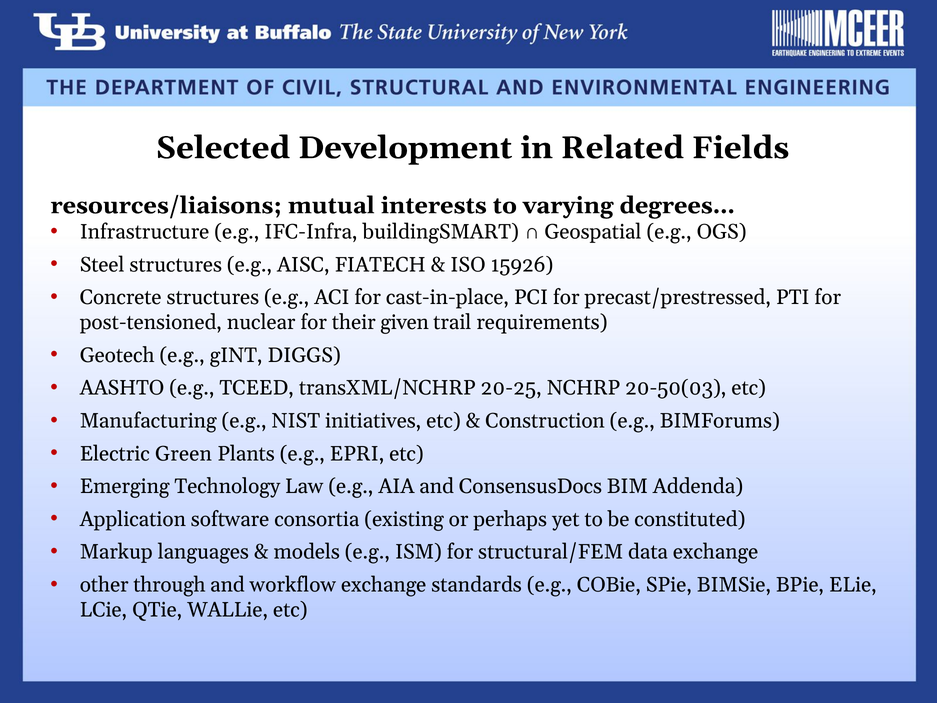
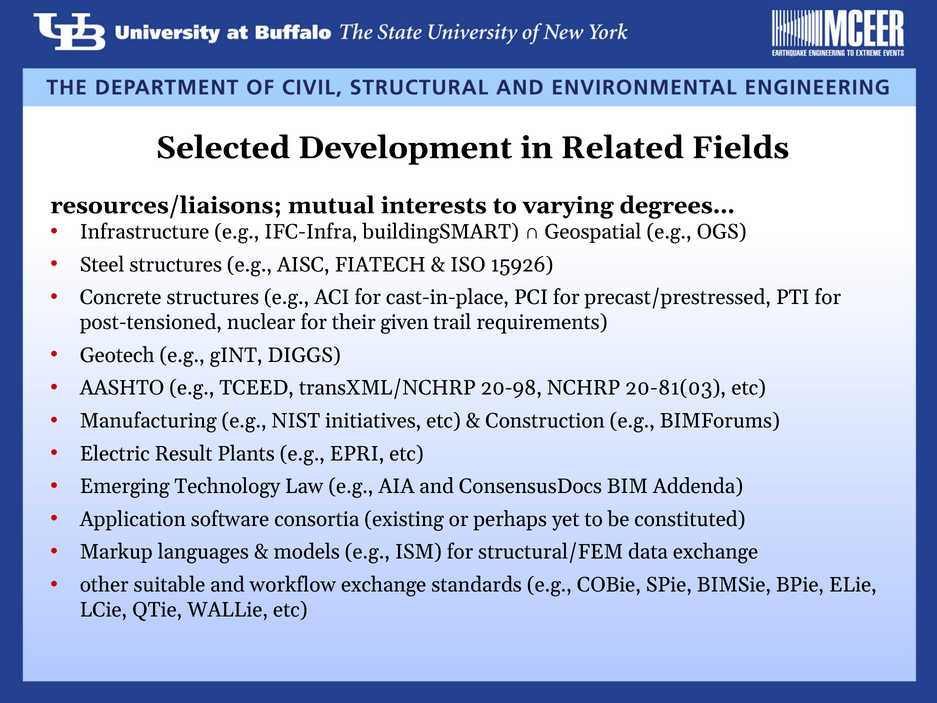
20-25: 20-25 -> 20-98 (511, 388)
20-50(03: 20-50(03 -> 20-81(03 (676, 388)
Green: Green -> Result (184, 454)
through: through -> suitable (169, 585)
